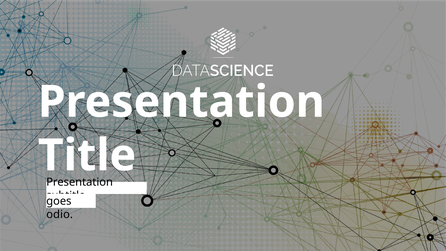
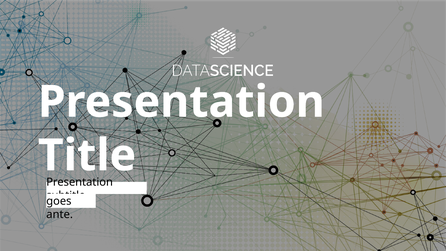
odio: odio -> ante (60, 214)
